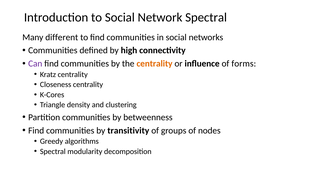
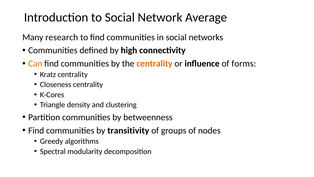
Network Spectral: Spectral -> Average (206, 17)
different: different -> research (62, 37)
Can colour: purple -> orange (35, 63)
